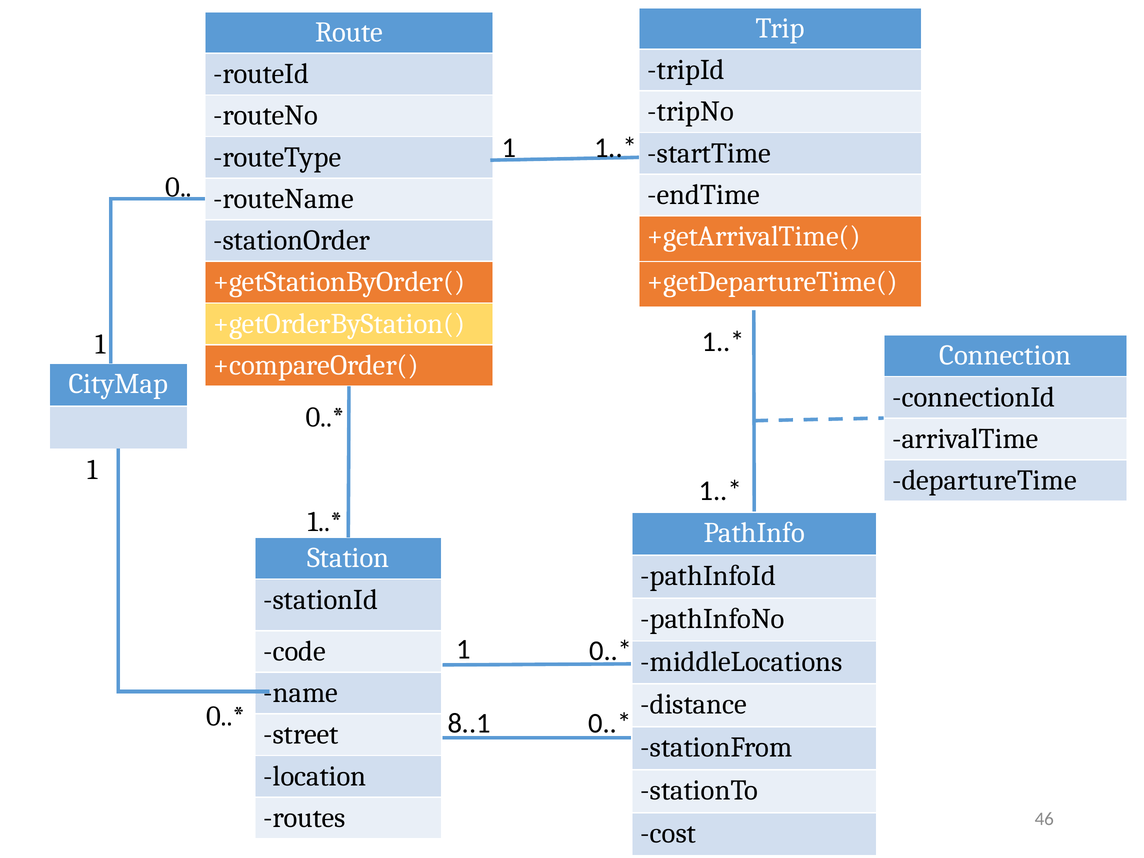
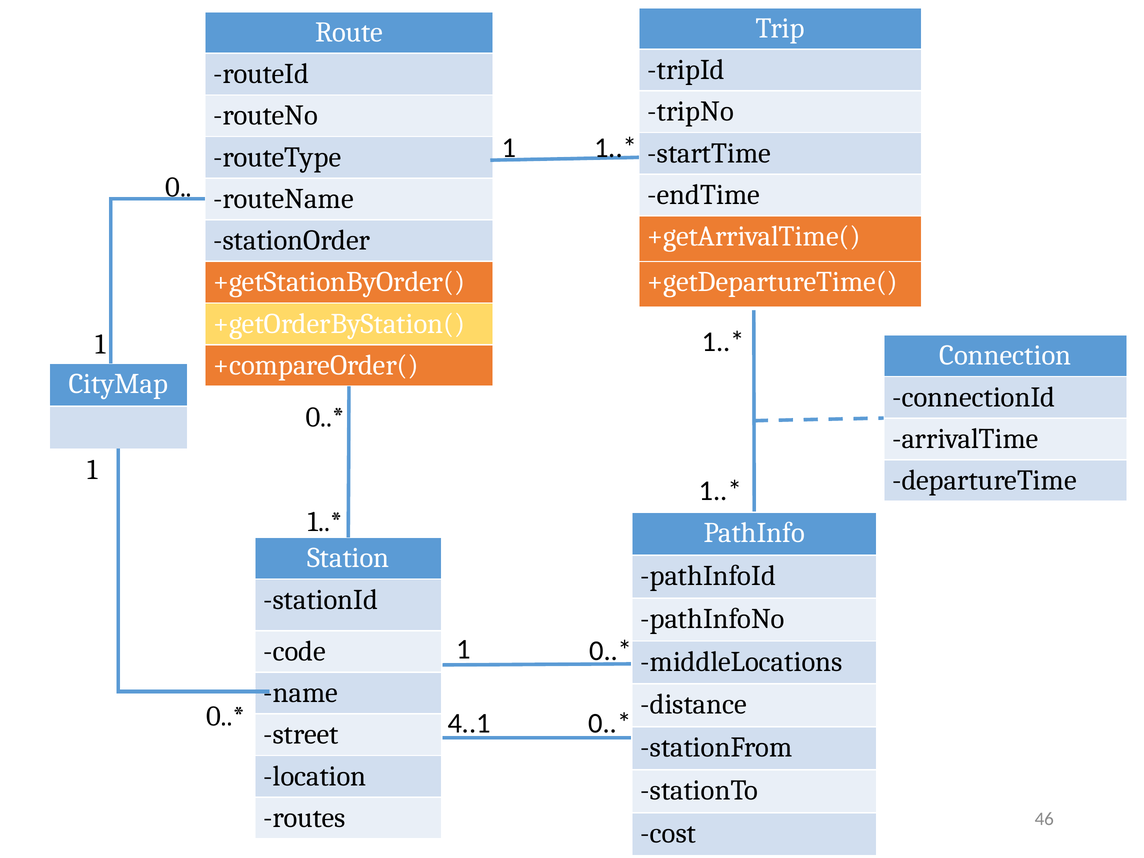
8..1: 8..1 -> 4..1 (469, 723)
